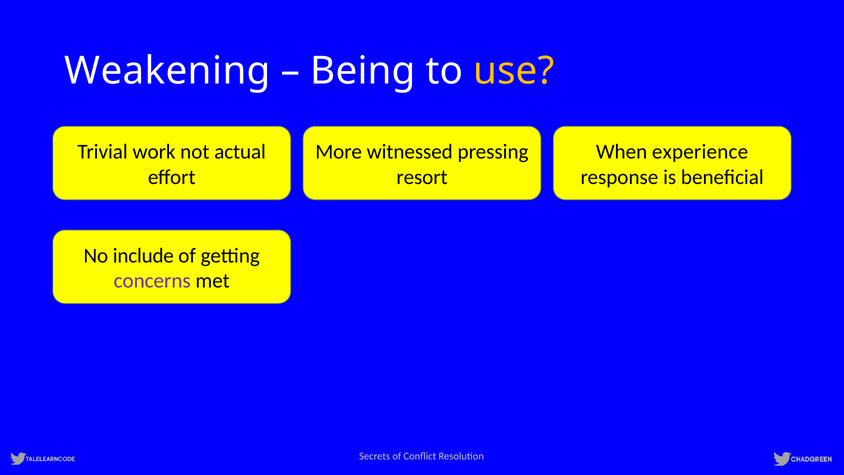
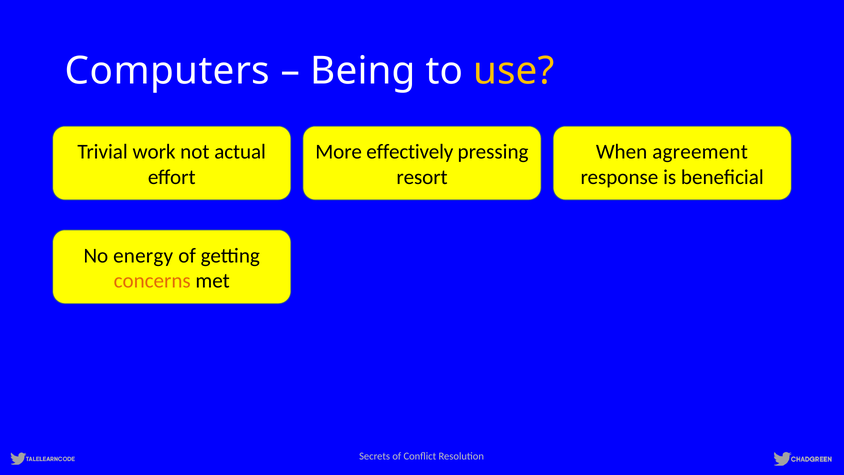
Weakening: Weakening -> Computers (167, 71)
witnessed: witnessed -> effectively (410, 152)
experience: experience -> agreement (700, 152)
include: include -> energy (143, 255)
concerns colour: purple -> orange (152, 281)
